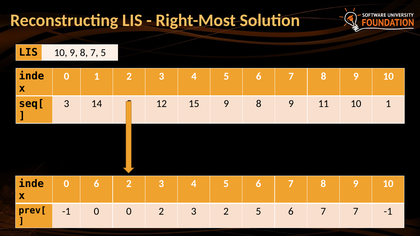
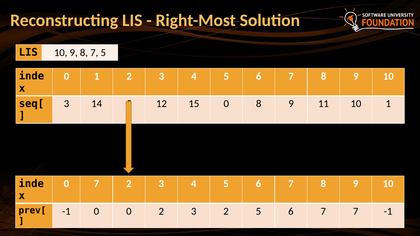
15 9: 9 -> 0 (226, 104)
0 6: 6 -> 7 (96, 184)
